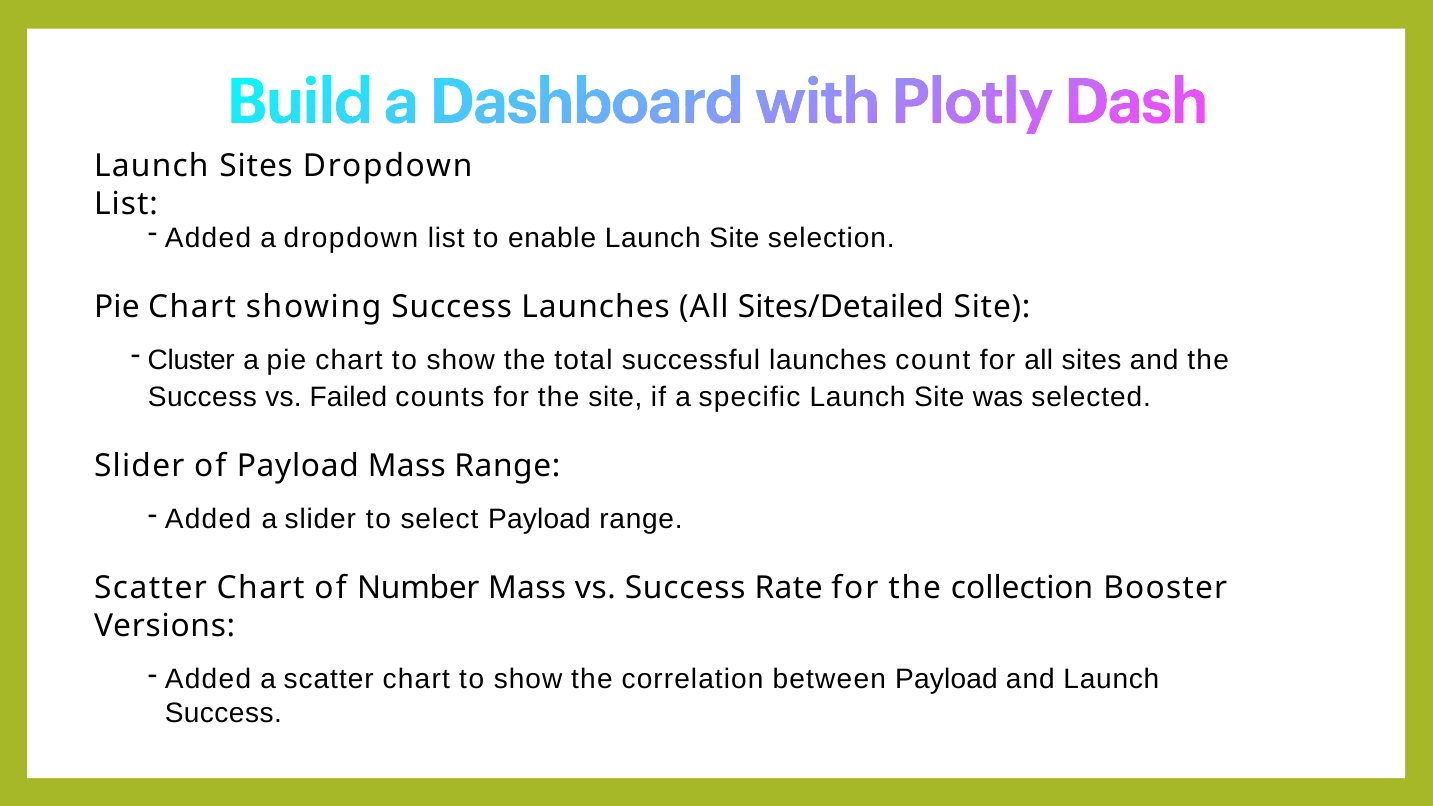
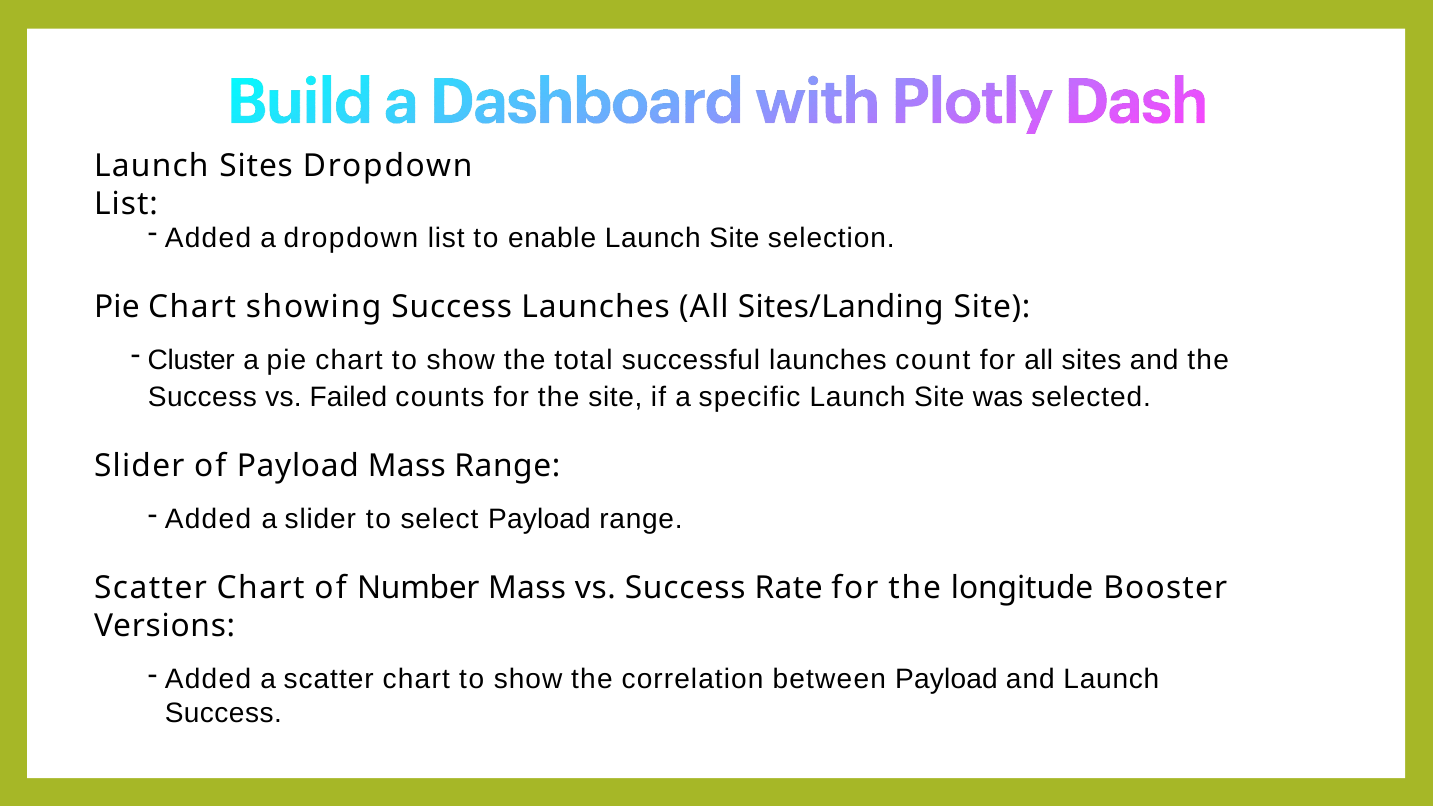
Sites/Detailed: Sites/Detailed -> Sites/Landing (841, 307)
collection: collection -> longitude (1022, 588)
